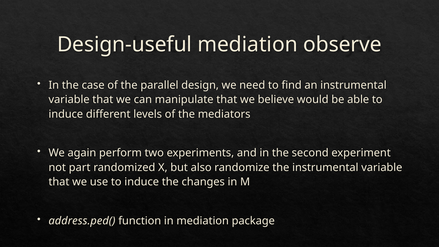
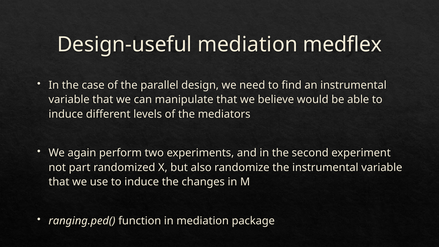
observe: observe -> medflex (342, 44)
address.ped(: address.ped( -> ranging.ped( (82, 221)
